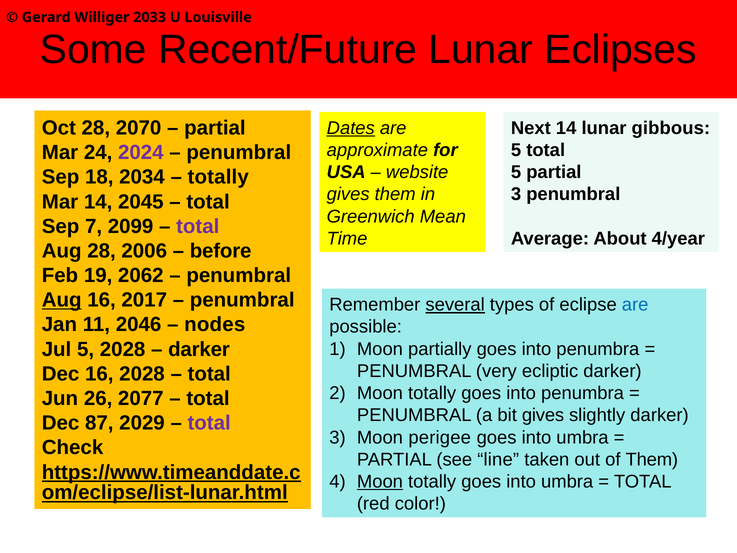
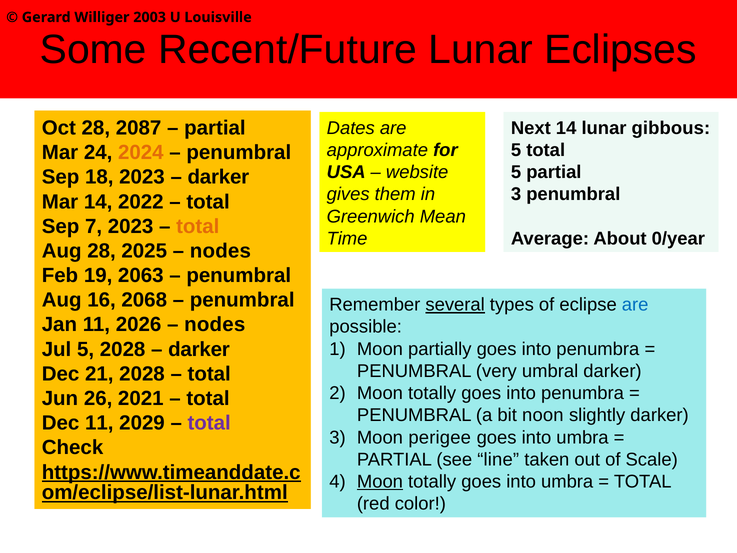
2033: 2033 -> 2003 (150, 17)
2070: 2070 -> 2087 (139, 128)
Dates underline: present -> none (351, 128)
2024 colour: purple -> orange (141, 153)
18 2034: 2034 -> 2023 (142, 177)
totally: totally -> darker (218, 177)
2045: 2045 -> 2022 (141, 202)
7 2099: 2099 -> 2023 (131, 226)
total colour: purple -> orange (198, 226)
4/year: 4/year -> 0/year (678, 238)
2006: 2006 -> 2025 (144, 251)
before: before -> nodes (220, 251)
2062: 2062 -> 2063 (141, 275)
Aug underline: present -> none (62, 300)
2017: 2017 -> 2068 (144, 300)
2046: 2046 -> 2026 (139, 325)
ecliptic: ecliptic -> umbral (550, 371)
Dec 16: 16 -> 21 (99, 374)
2077: 2077 -> 2021 (141, 398)
bit gives: gives -> noon (543, 415)
Dec 87: 87 -> 11 (99, 423)
of Them: Them -> Scale (652, 459)
